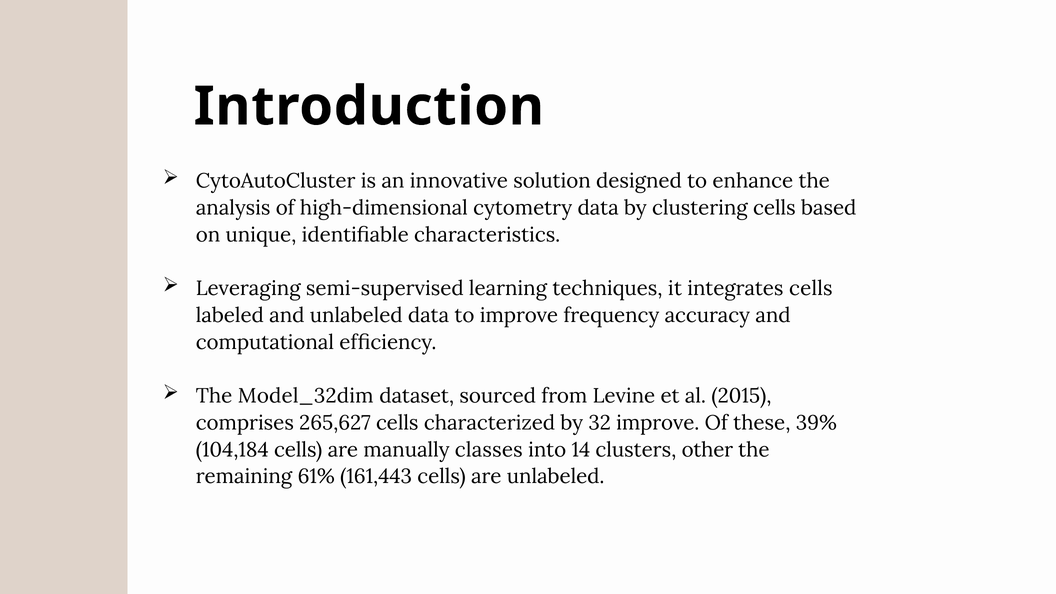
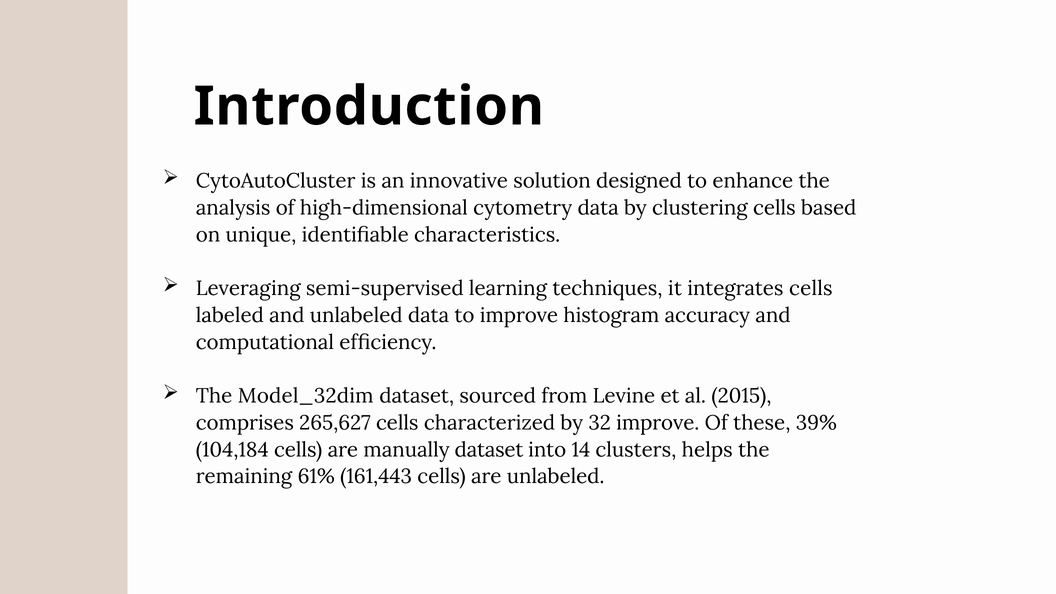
frequency: frequency -> histogram (611, 315)
manually classes: classes -> dataset (489, 450)
other: other -> helps (707, 450)
